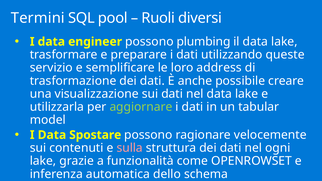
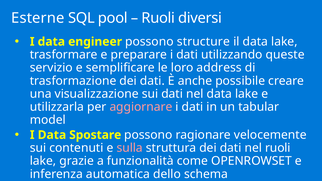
Termini: Termini -> Esterne (38, 18)
plumbing: plumbing -> structure (203, 42)
aggiornare colour: light green -> pink (141, 107)
nel ogni: ogni -> ruoli (278, 148)
